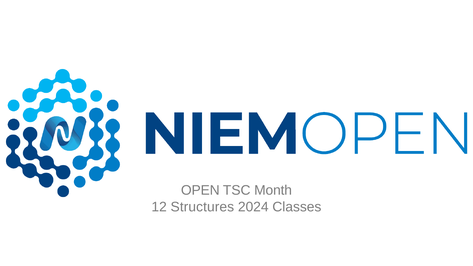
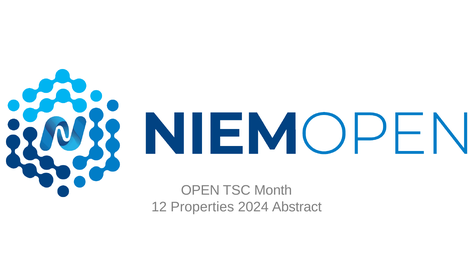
Structures: Structures -> Properties (202, 207)
Classes: Classes -> Abstract (297, 207)
